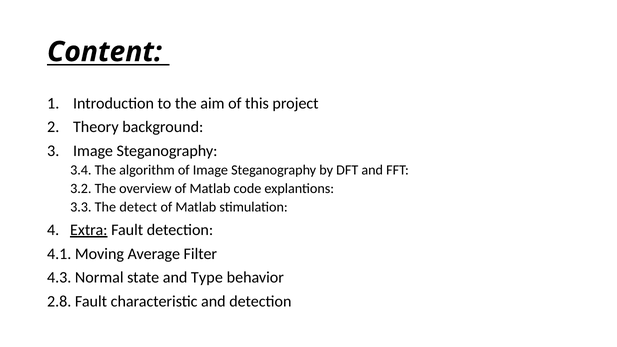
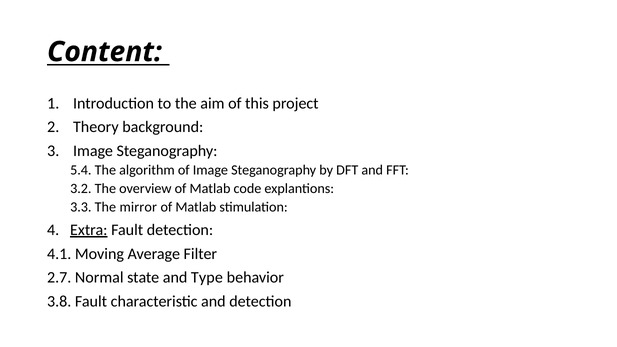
3.4: 3.4 -> 5.4 (81, 170)
detect: detect -> mirror (138, 207)
4.3: 4.3 -> 2.7 (59, 278)
2.8: 2.8 -> 3.8 (59, 301)
